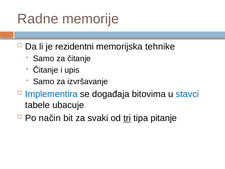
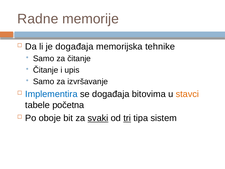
je rezidentni: rezidentni -> događaja (74, 47)
stavci colour: blue -> orange (187, 94)
ubacuje: ubacuje -> početna (68, 105)
način: način -> oboje (50, 118)
svaki underline: none -> present (98, 118)
pitanje: pitanje -> sistem (164, 118)
